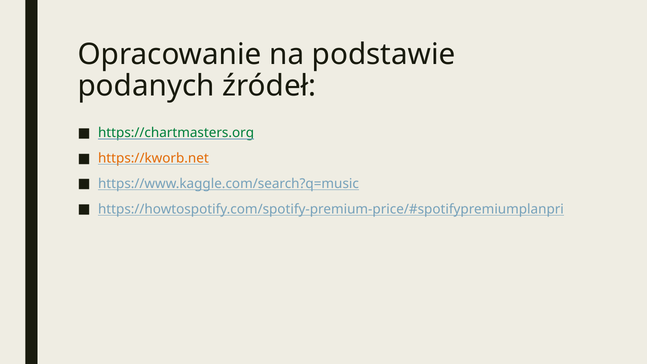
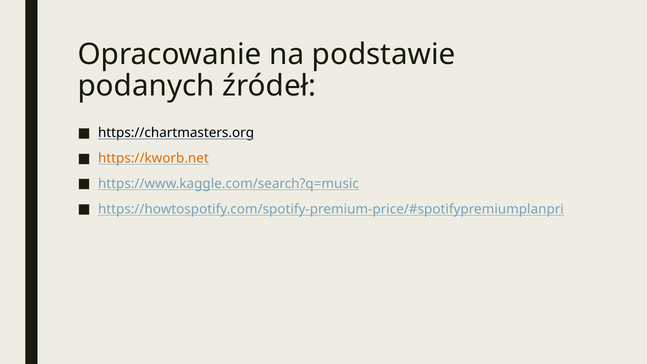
https://chartmasters.org colour: green -> black (176, 133)
